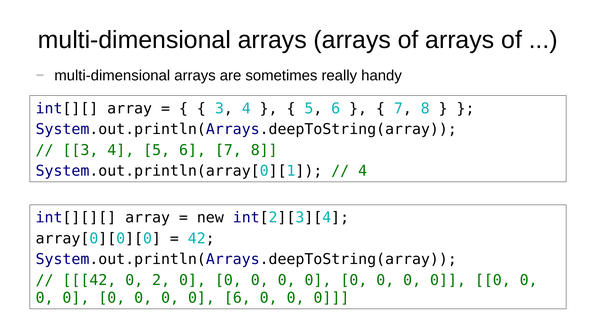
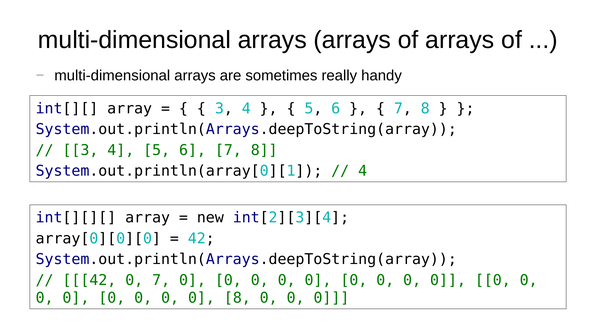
0 2: 2 -> 7 (161, 280)
0 6: 6 -> 8 (237, 298)
